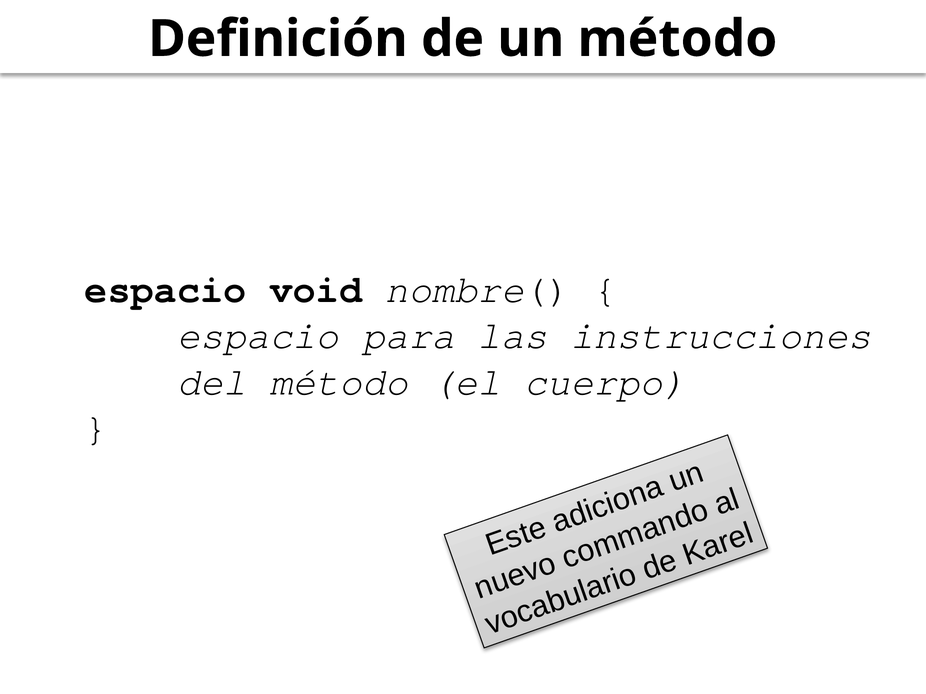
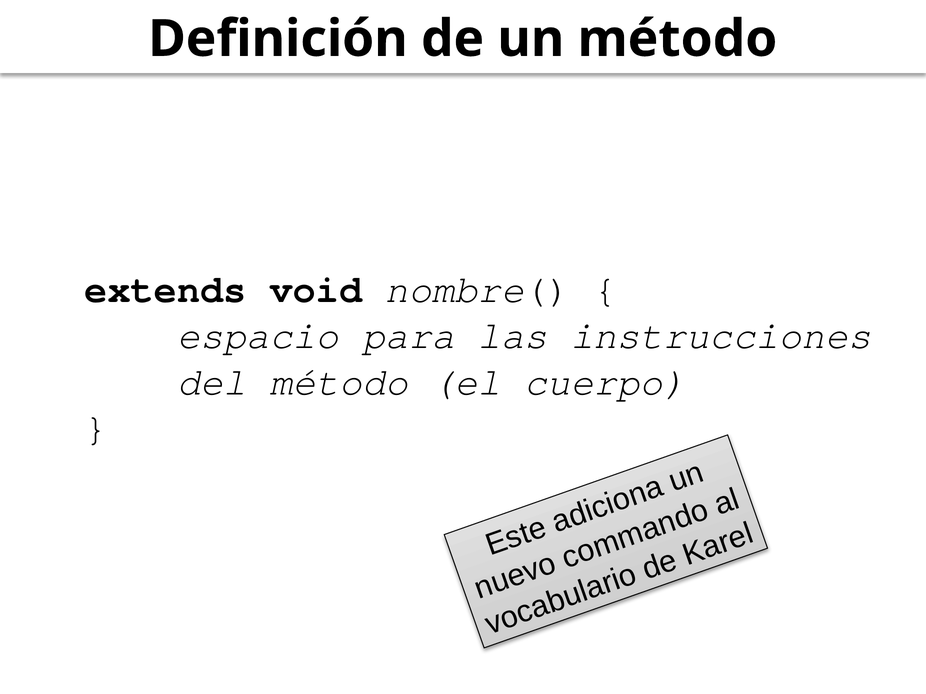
espacio: espacio -> extends (165, 289)
